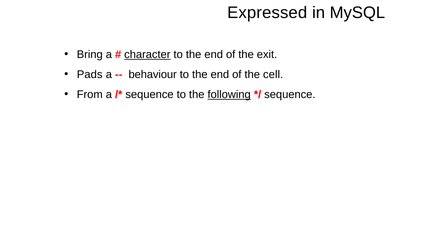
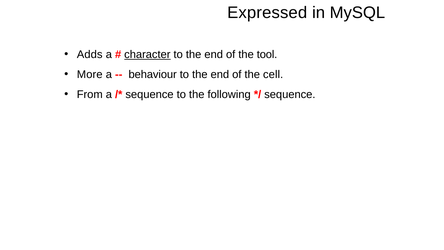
Bring: Bring -> Adds (90, 55)
exit: exit -> tool (267, 55)
Pads: Pads -> More (90, 75)
following underline: present -> none (229, 95)
